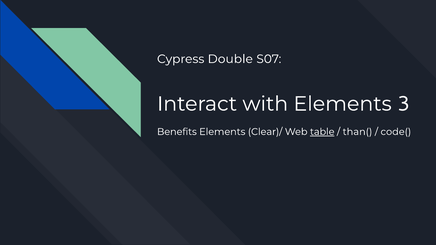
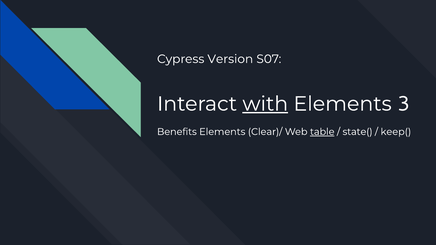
Double: Double -> Version (230, 59)
with underline: none -> present (265, 104)
than(: than( -> state( (358, 132)
code(: code( -> keep( (396, 132)
